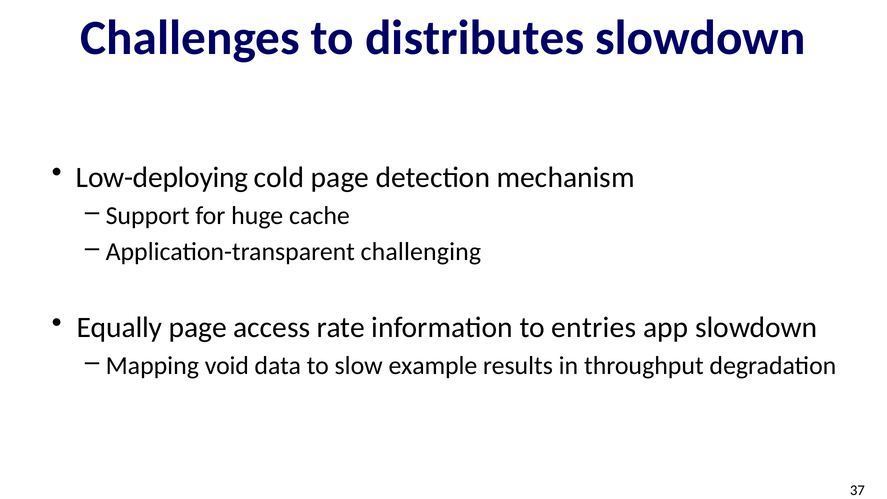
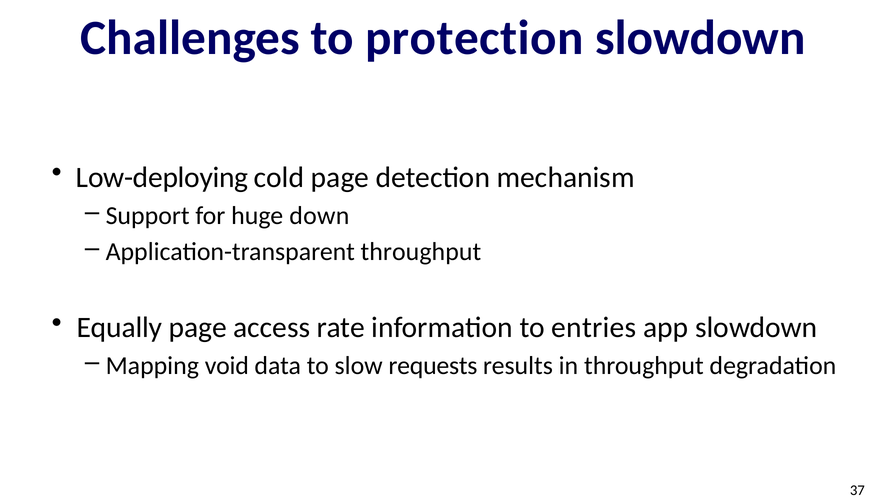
distributes: distributes -> protection (474, 38)
cache: cache -> down (319, 216)
Application-transparent challenging: challenging -> throughput (421, 252)
example: example -> requests (433, 366)
